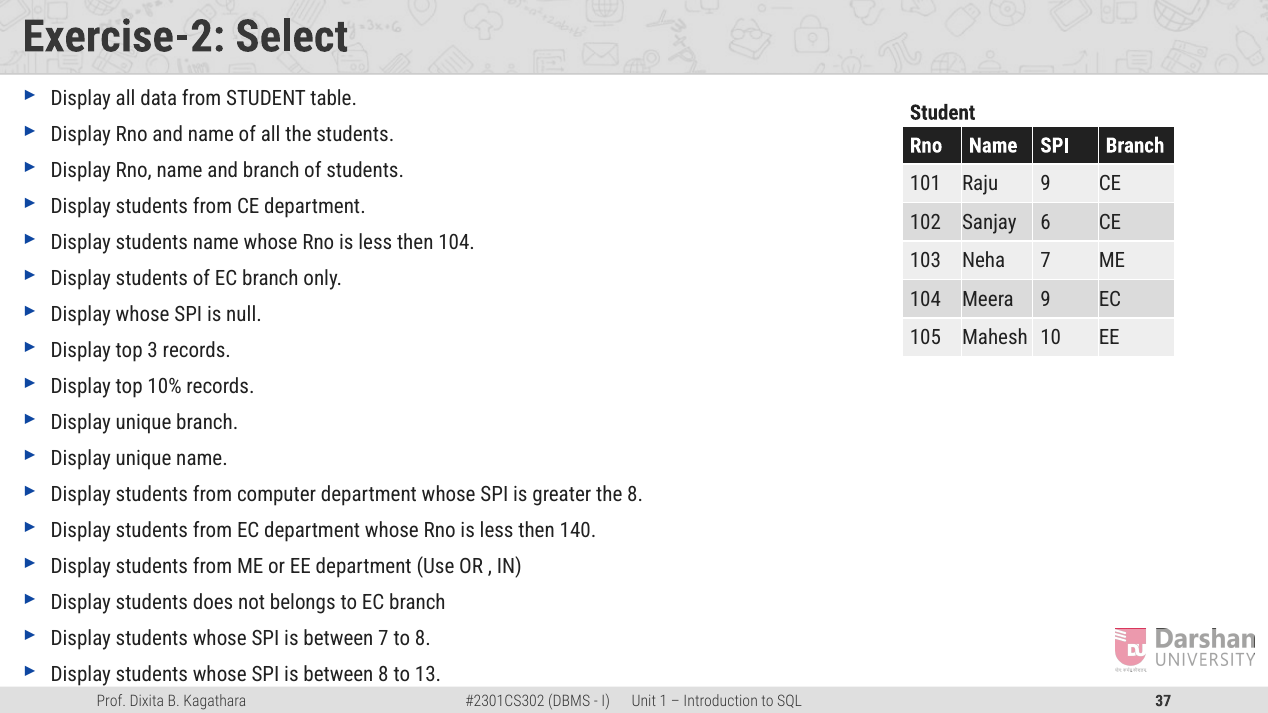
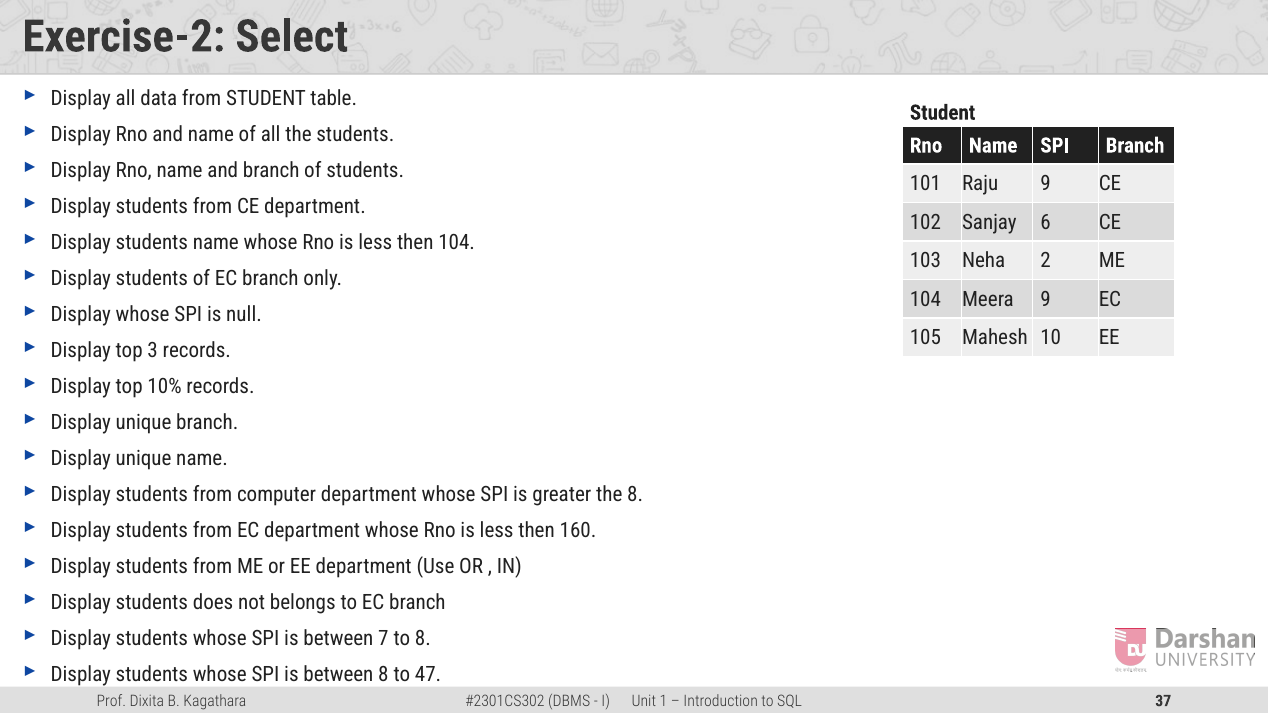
Neha 7: 7 -> 2 (1045, 261)
140: 140 -> 160 (578, 531)
13: 13 -> 47 (428, 675)
